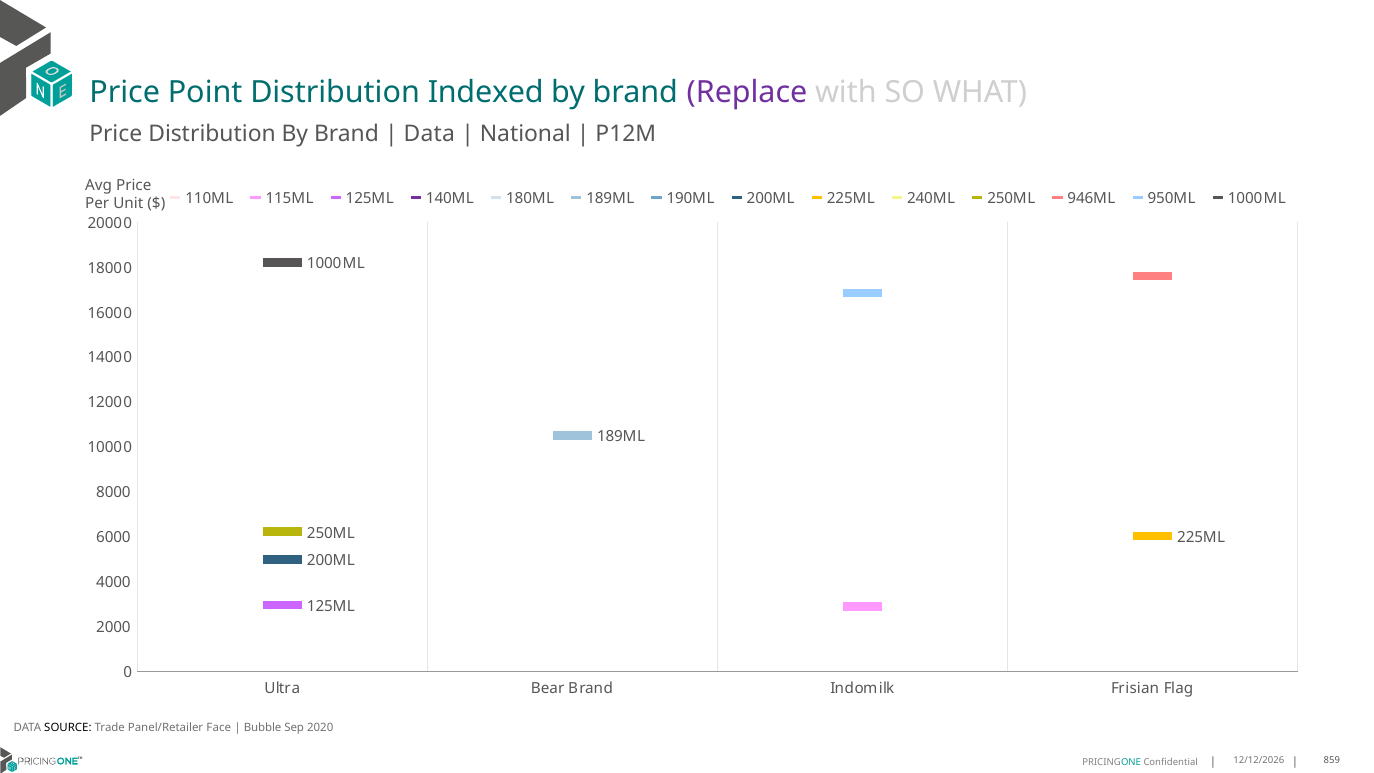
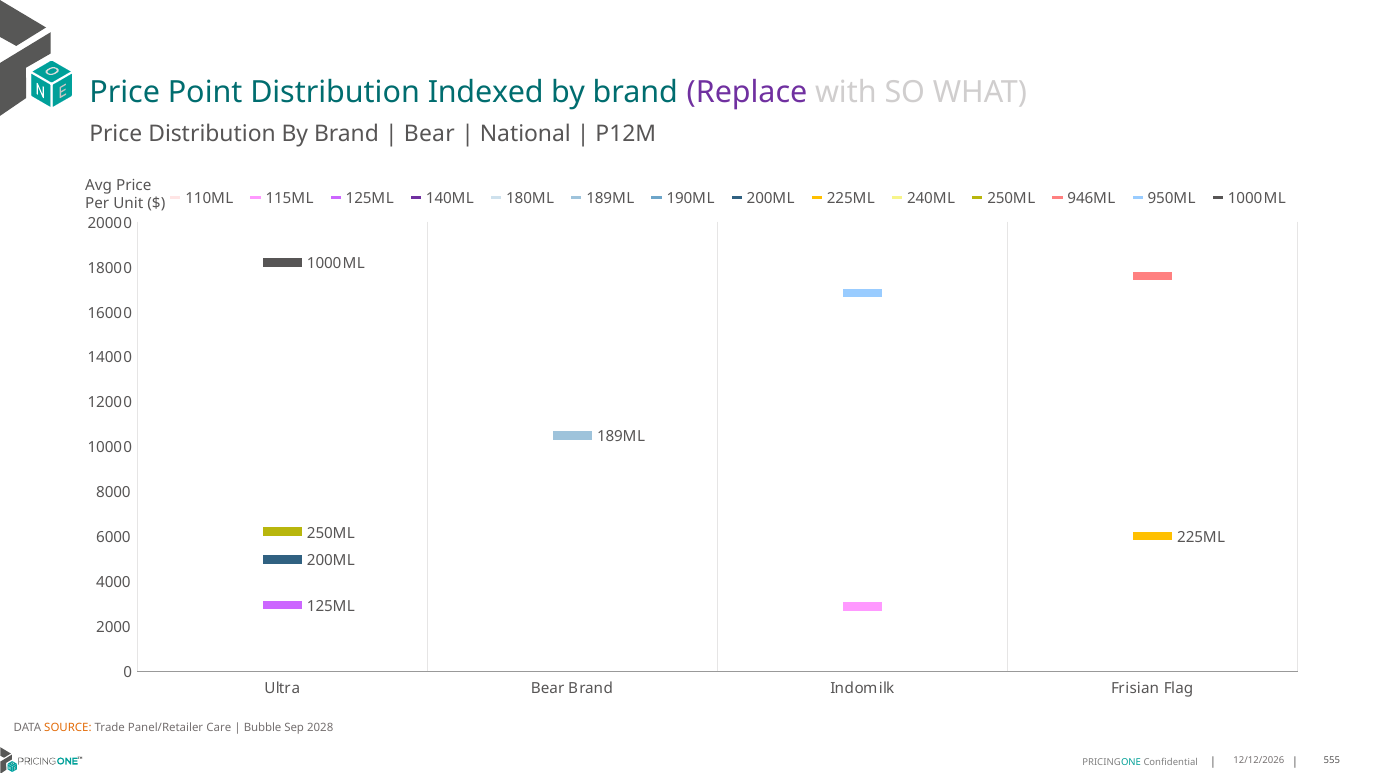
Data: Data -> Bear (429, 134)
SOURCE colour: black -> orange (68, 728)
Face: Face -> Care (219, 728)
2020: 2020 -> 2028 (320, 728)
859: 859 -> 555 (1332, 760)
